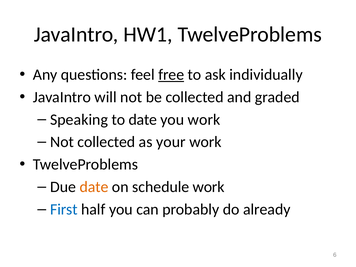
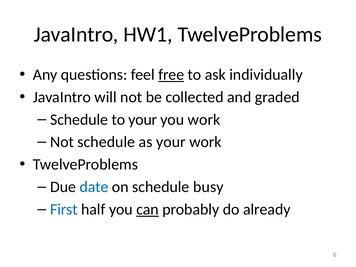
Speaking: Speaking -> Schedule (79, 120)
to date: date -> your (143, 120)
Not collected: collected -> schedule (106, 142)
date colour: orange -> blue (94, 187)
schedule work: work -> busy (208, 187)
can underline: none -> present (148, 209)
